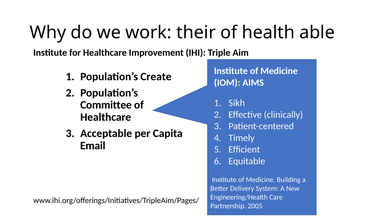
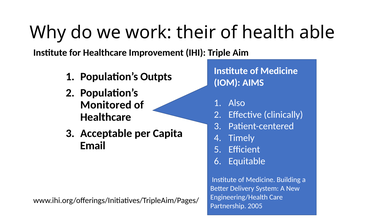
Create: Create -> Outpts (156, 76)
Sikh: Sikh -> Also (237, 103)
Committee: Committee -> Monitored (106, 105)
